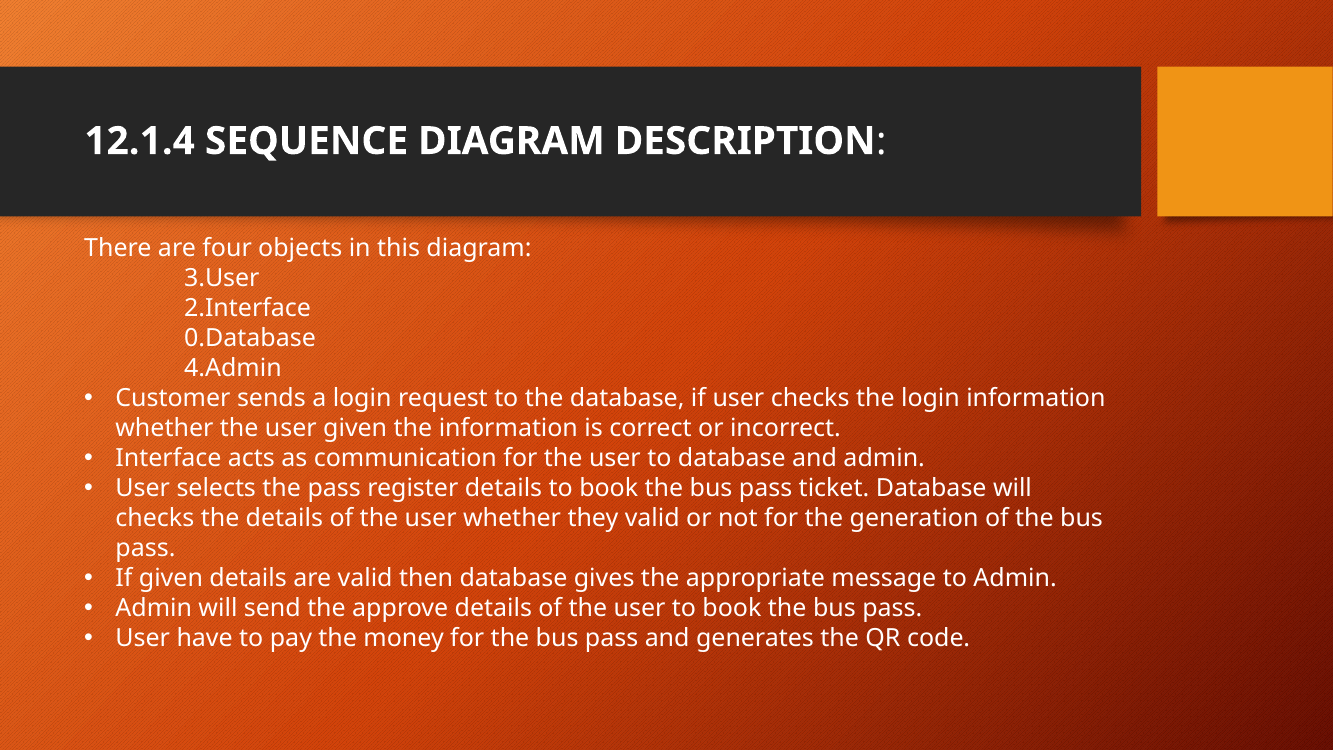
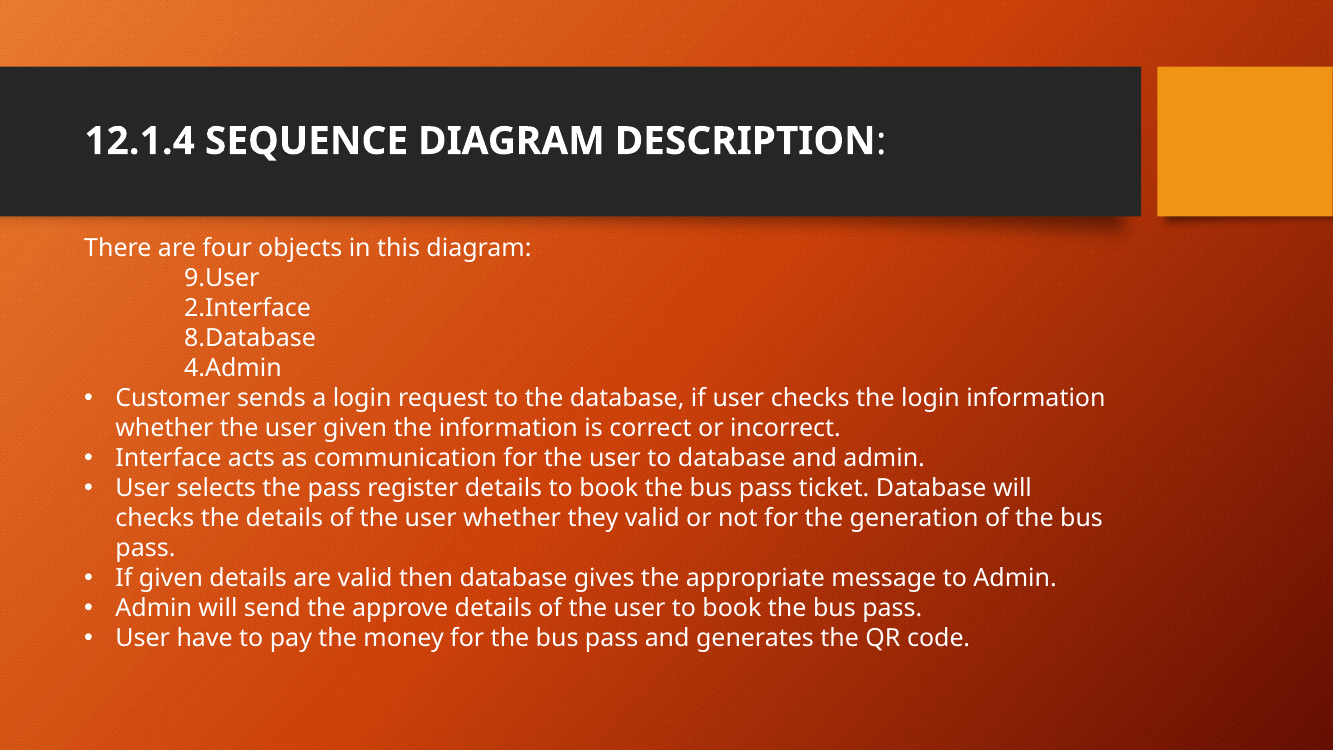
3.User: 3.User -> 9.User (222, 278)
0.Database: 0.Database -> 8.Database (250, 338)
